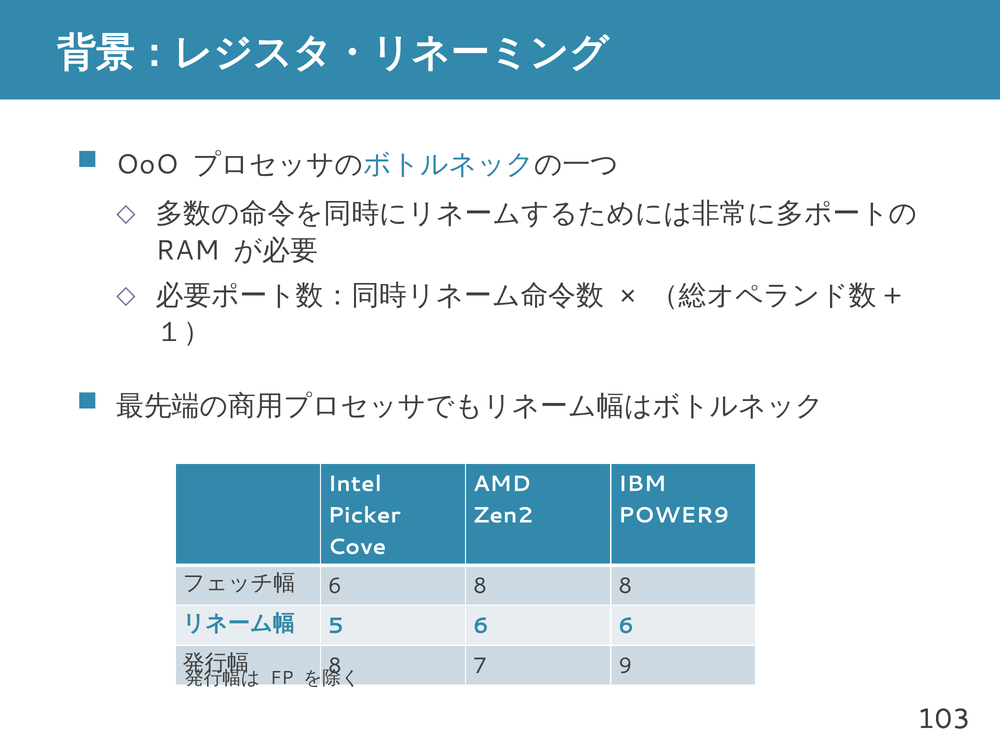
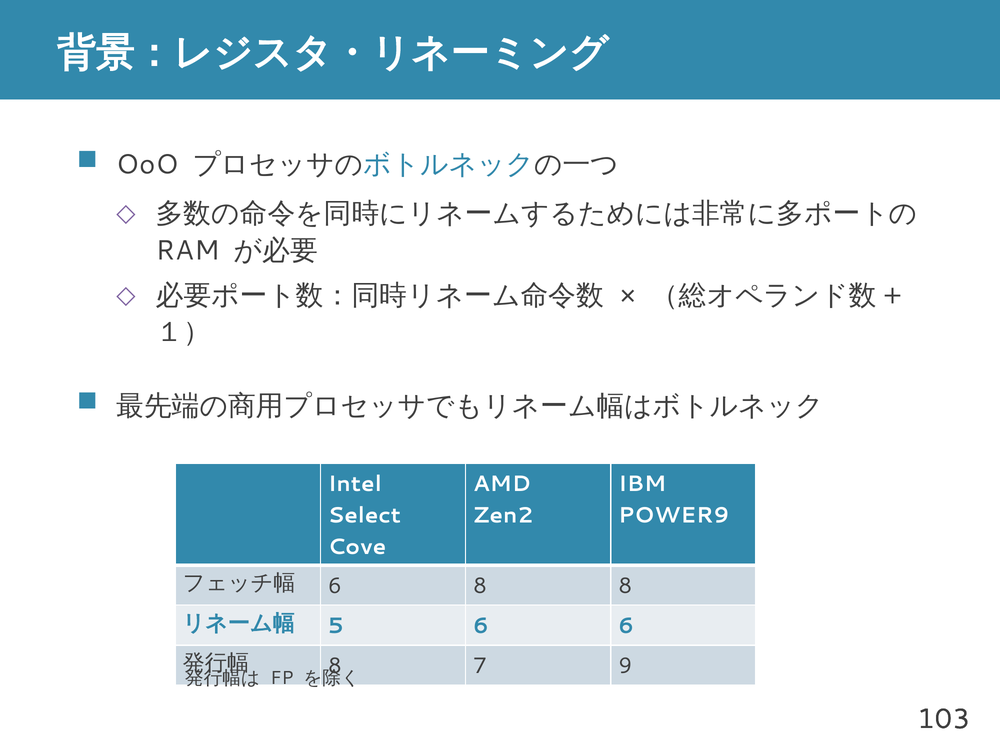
Picker: Picker -> Select (364, 516)
